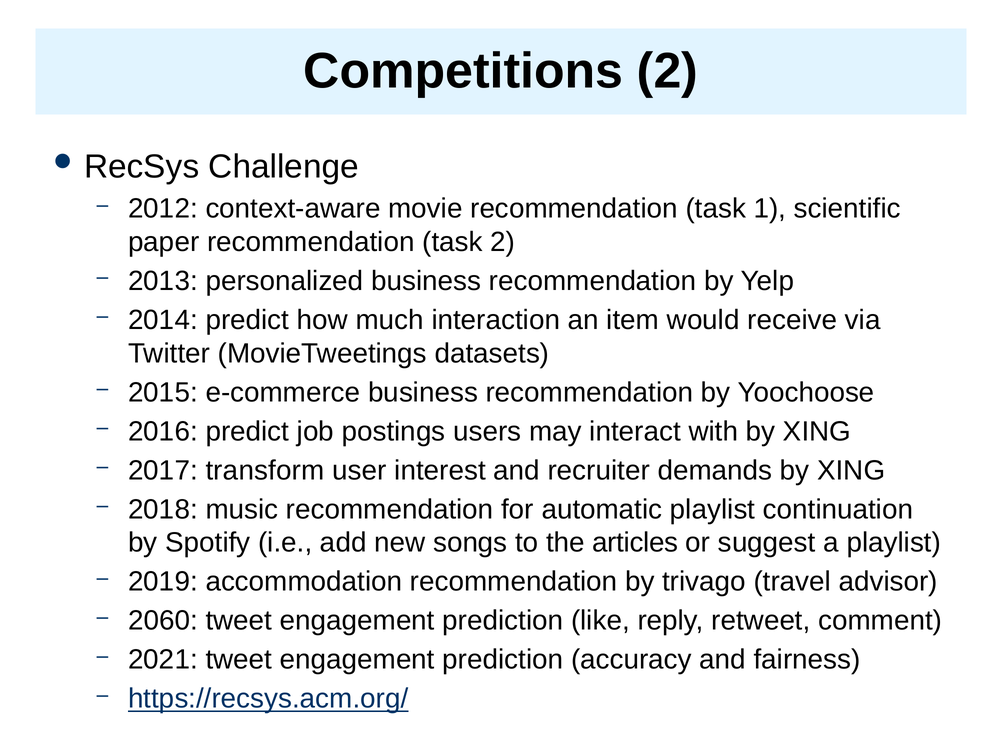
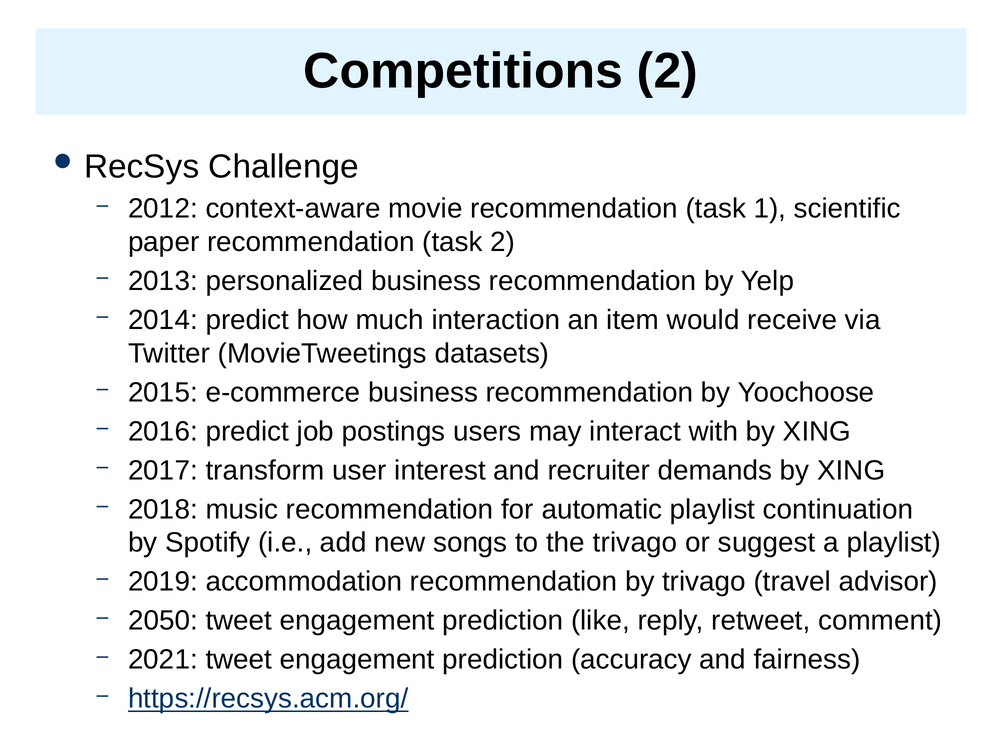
the articles: articles -> trivago (635, 542)
2060: 2060 -> 2050 (163, 620)
